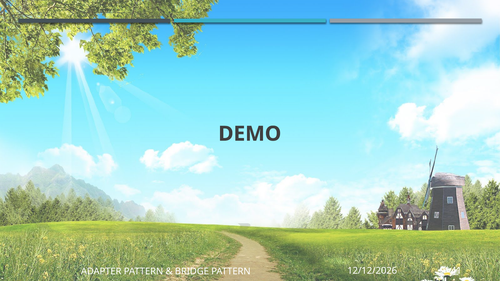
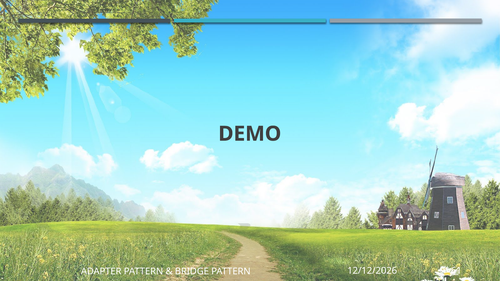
41: 41 -> 61 (456, 271)
